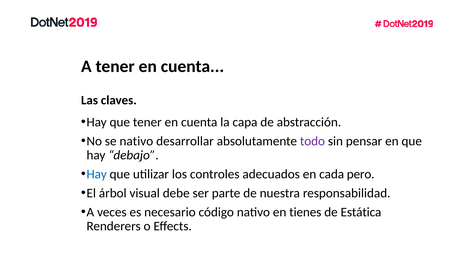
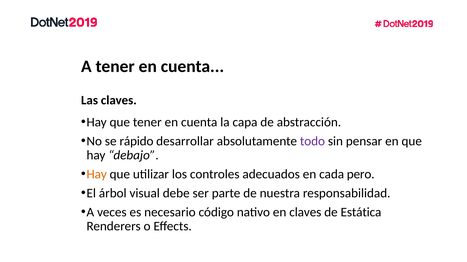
se nativo: nativo -> rápido (136, 141)
Hay colour: blue -> orange (97, 175)
en tienes: tienes -> claves (305, 213)
